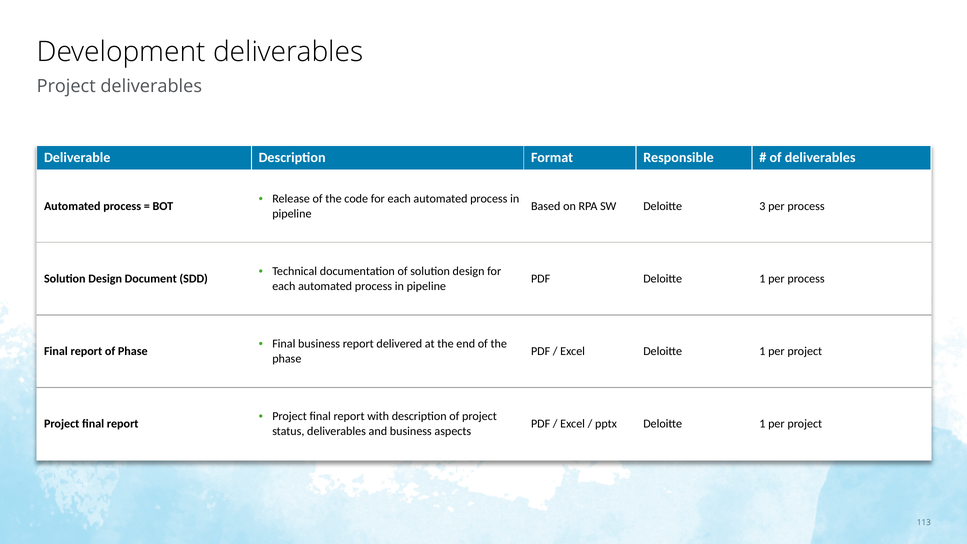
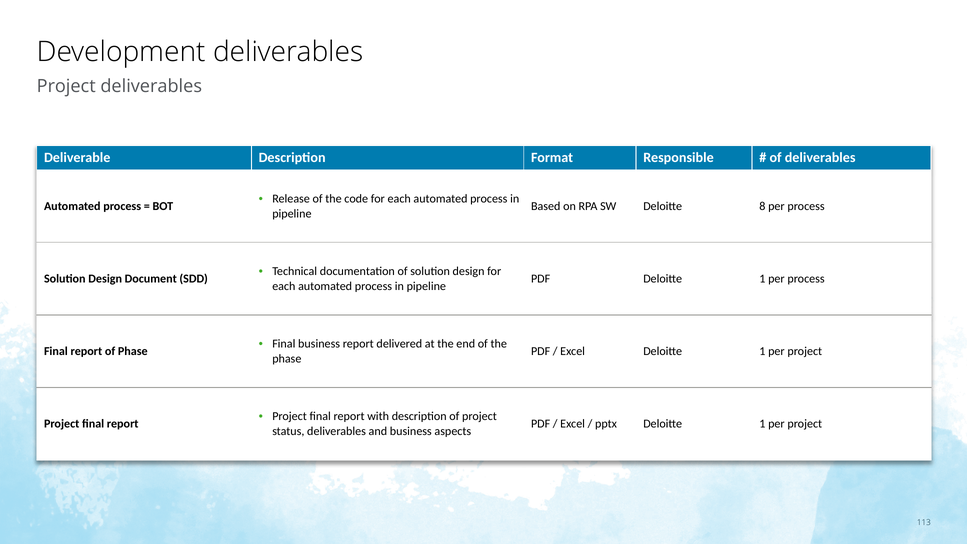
3: 3 -> 8 (762, 206)
